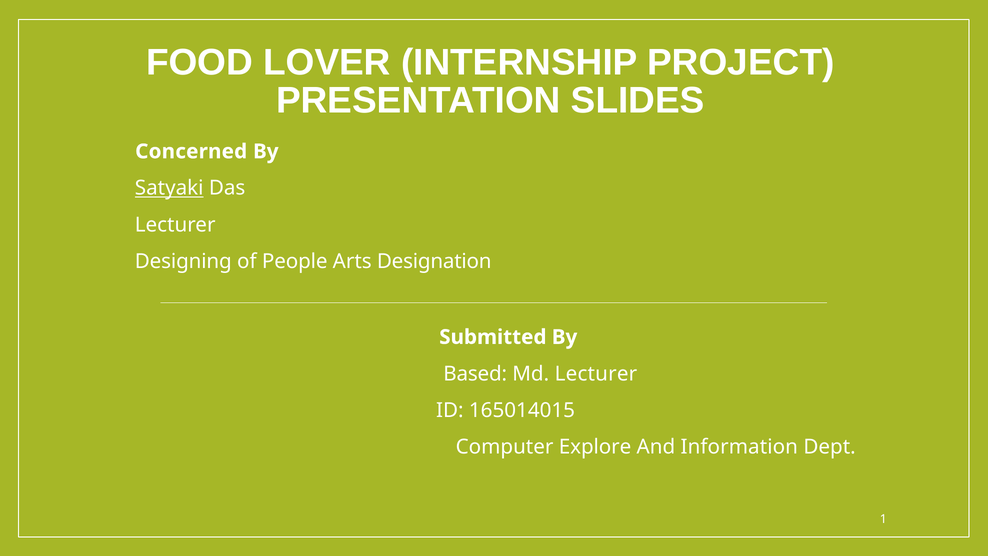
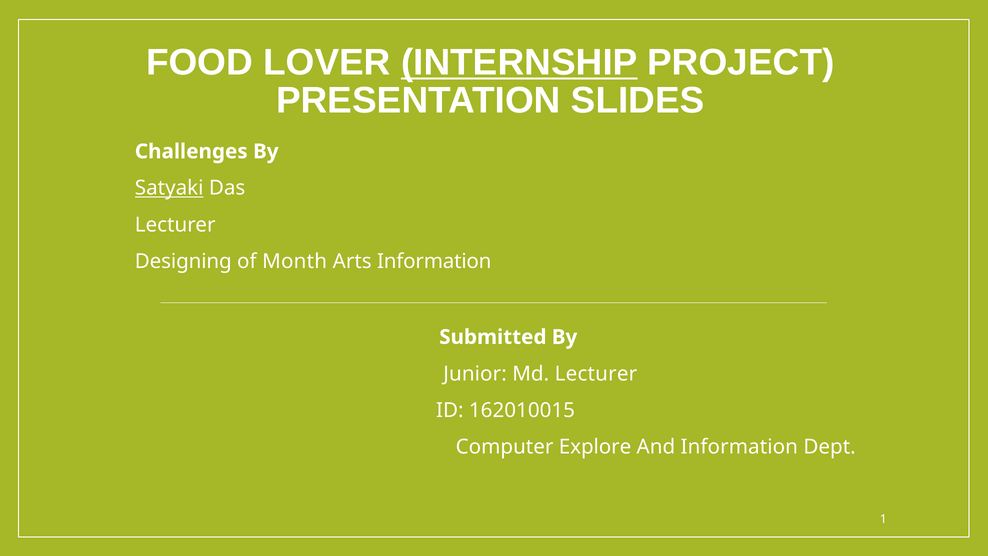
INTERNSHIP underline: none -> present (519, 63)
Concerned: Concerned -> Challenges (191, 151)
People: People -> Month (295, 261)
Arts Designation: Designation -> Information (434, 261)
Based: Based -> Junior (475, 374)
165014015: 165014015 -> 162010015 (522, 410)
